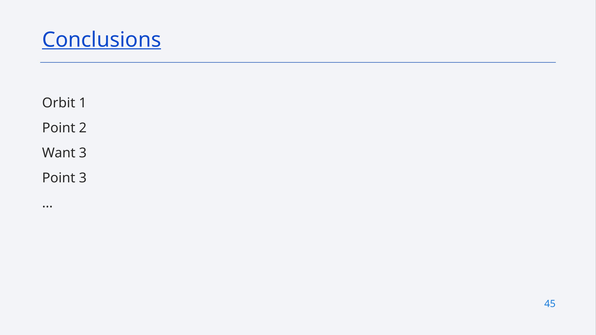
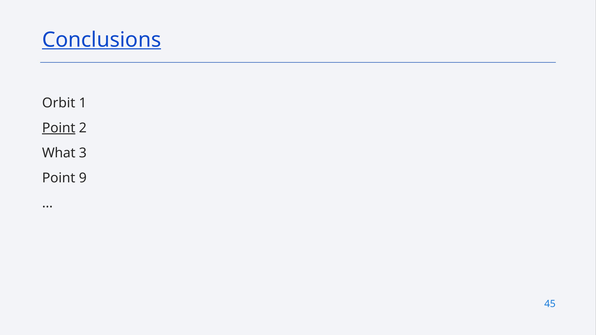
Point underline: none -> present (59, 128)
Want: Want -> What (59, 153)
Point 3: 3 -> 9 (83, 178)
